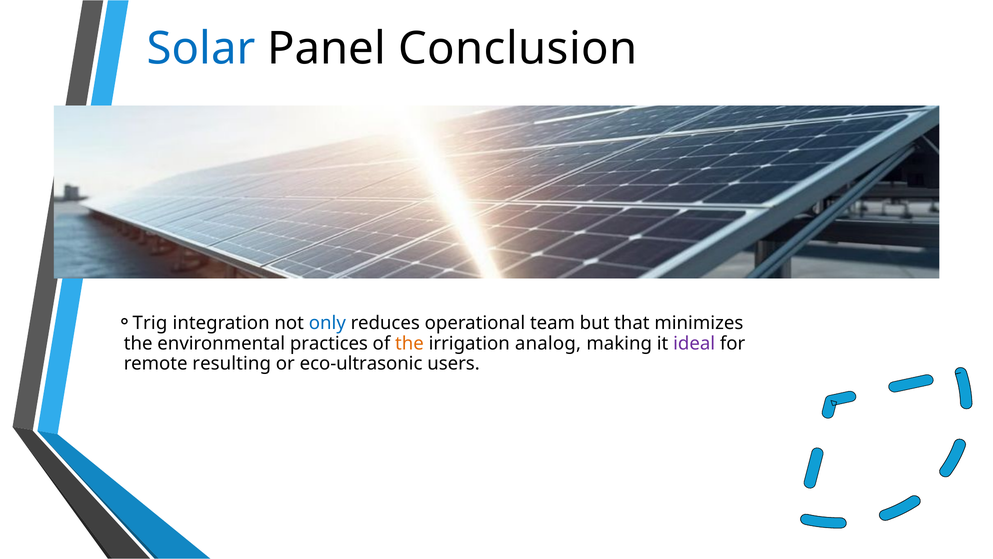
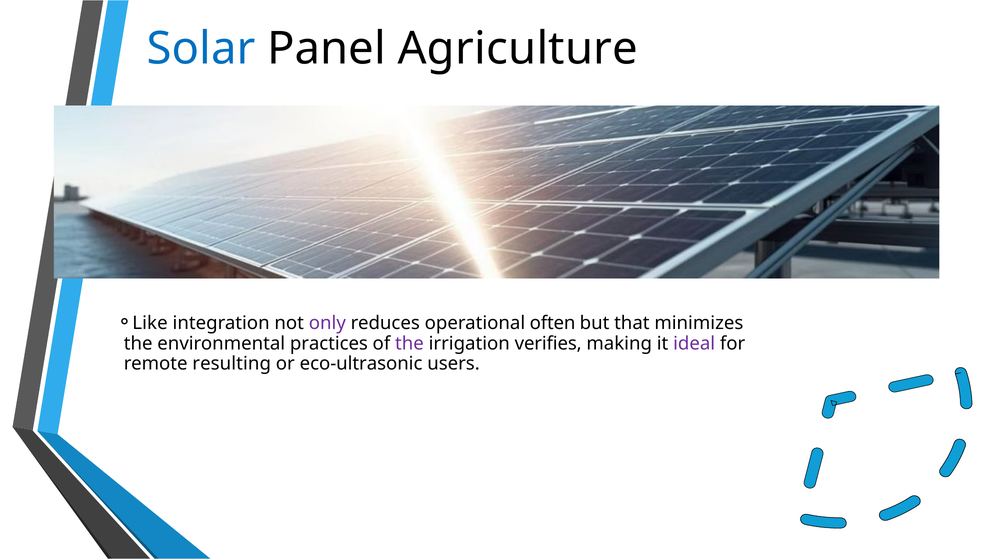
Conclusion: Conclusion -> Agriculture (518, 49)
Trig: Trig -> Like (150, 323)
only colour: blue -> purple (327, 323)
team: team -> often (553, 323)
the colour: orange -> purple (409, 343)
analog: analog -> verifies (548, 343)
